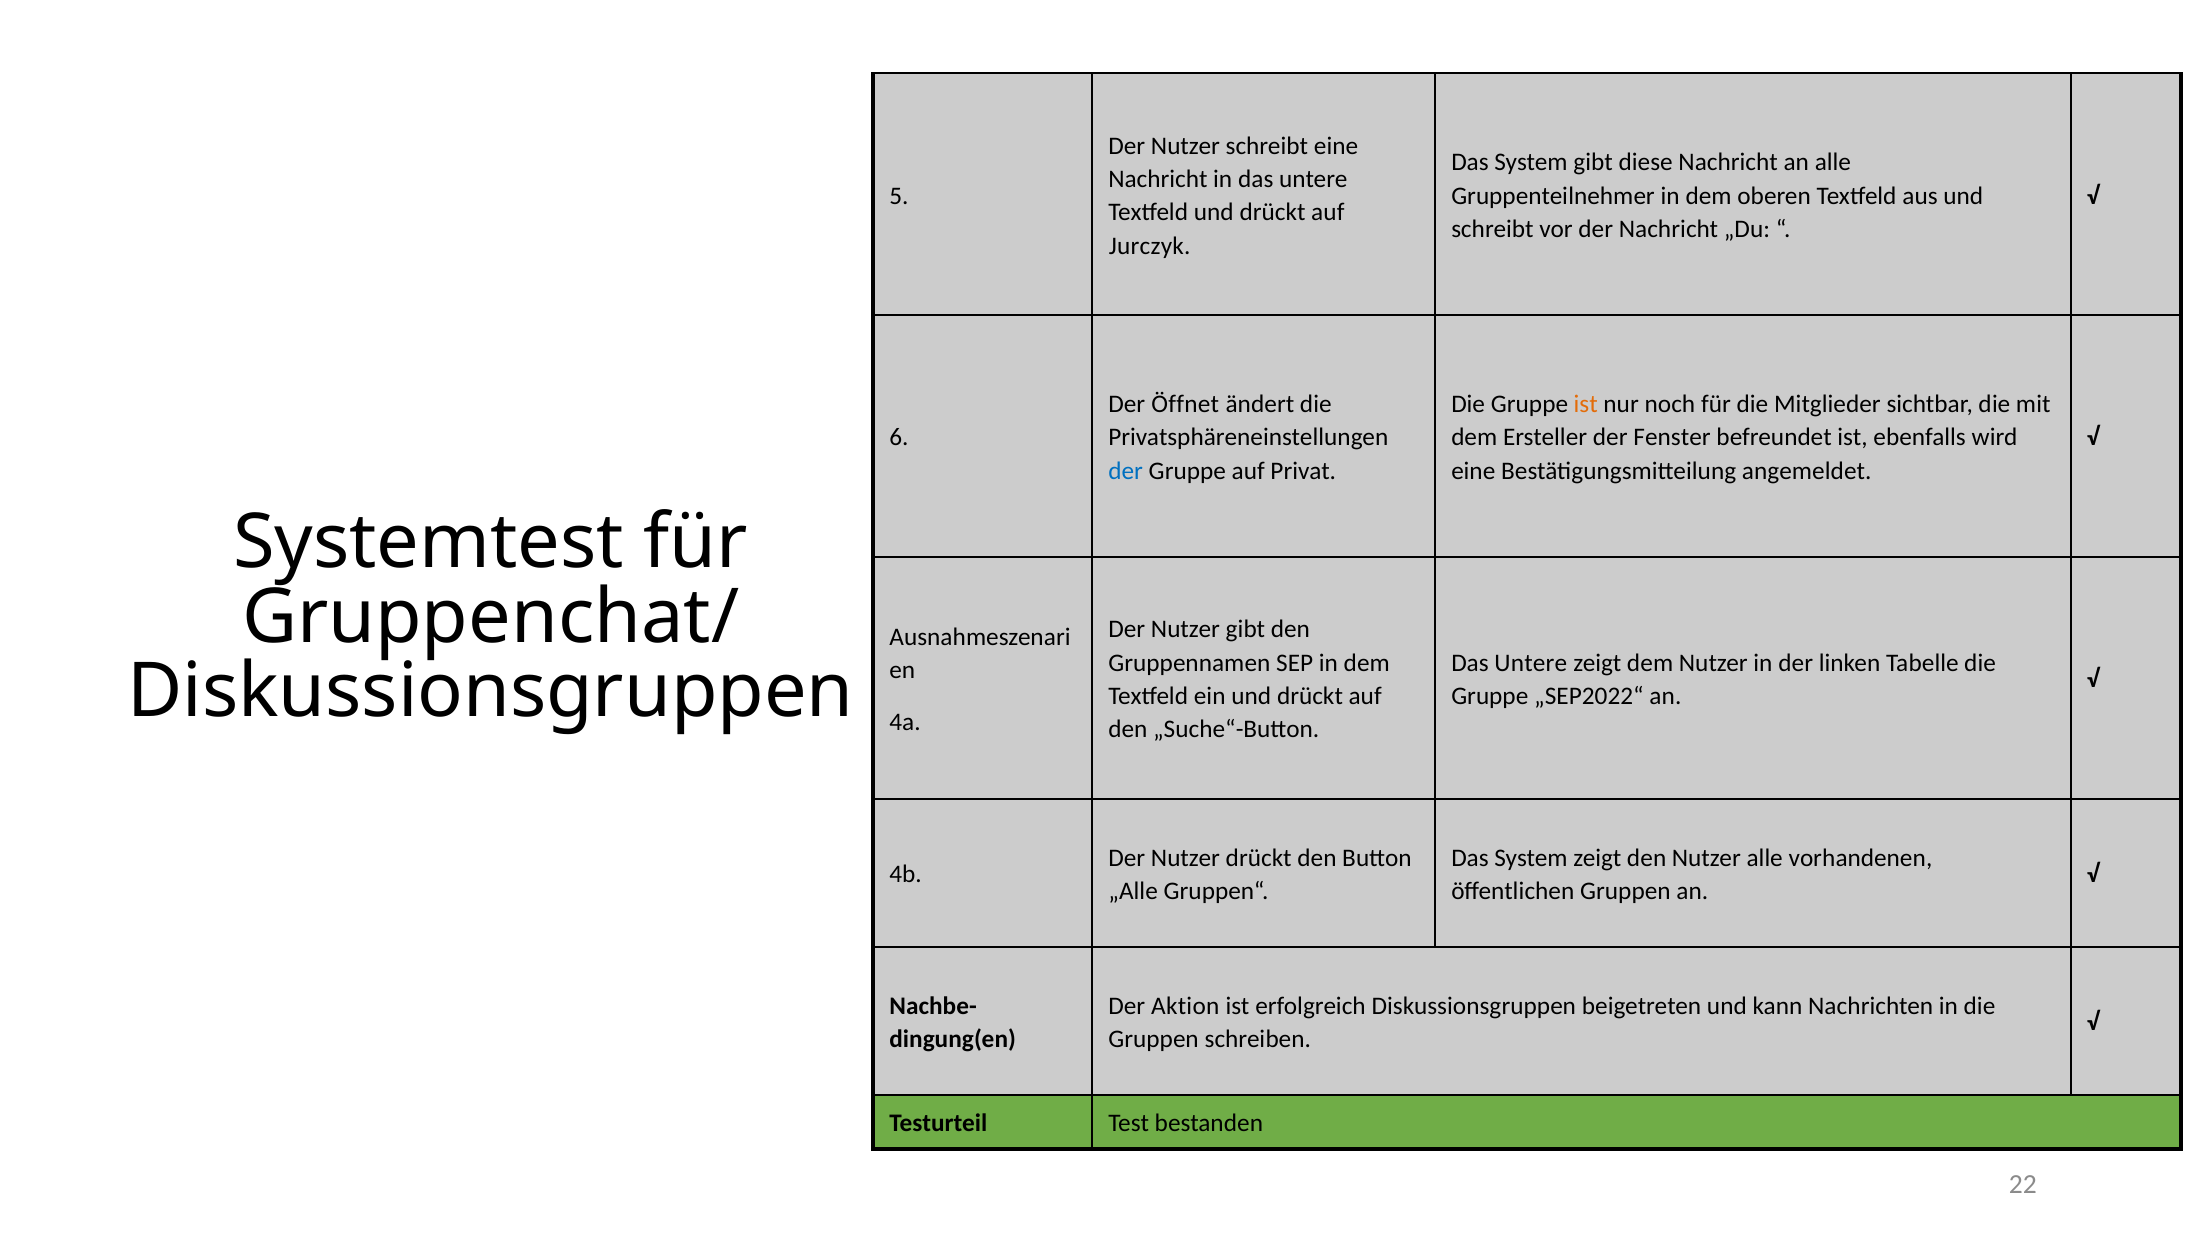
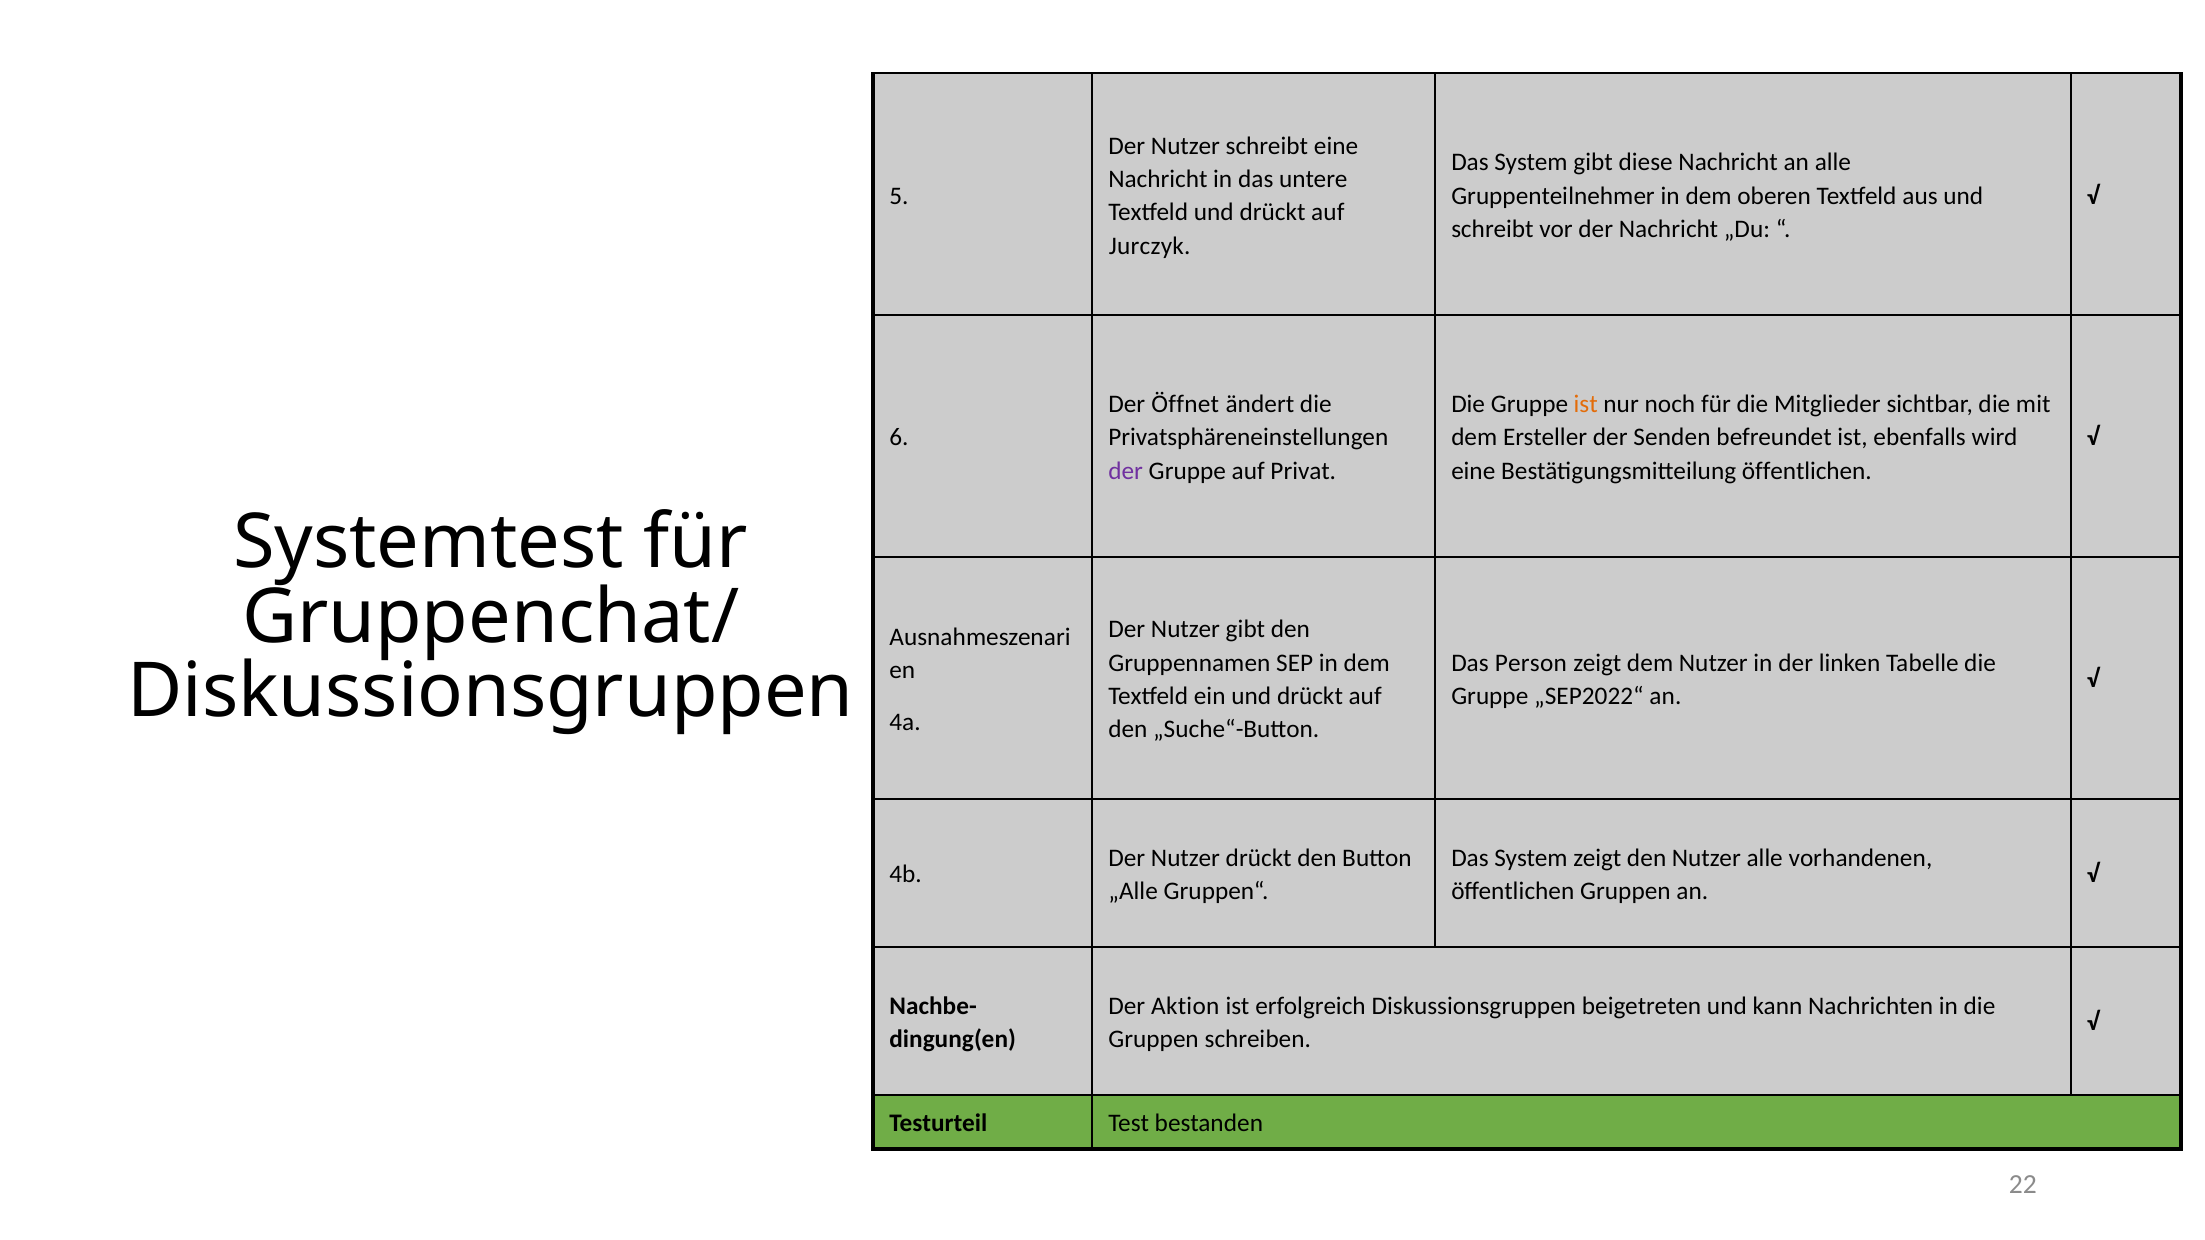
Fenster: Fenster -> Senden (1672, 438)
der colour: blue -> purple (1126, 471)
Bestätigungsmitteilung angemeldet: angemeldet -> öffentlichen (1807, 471)
Untere: Untere -> Person (1531, 663)
